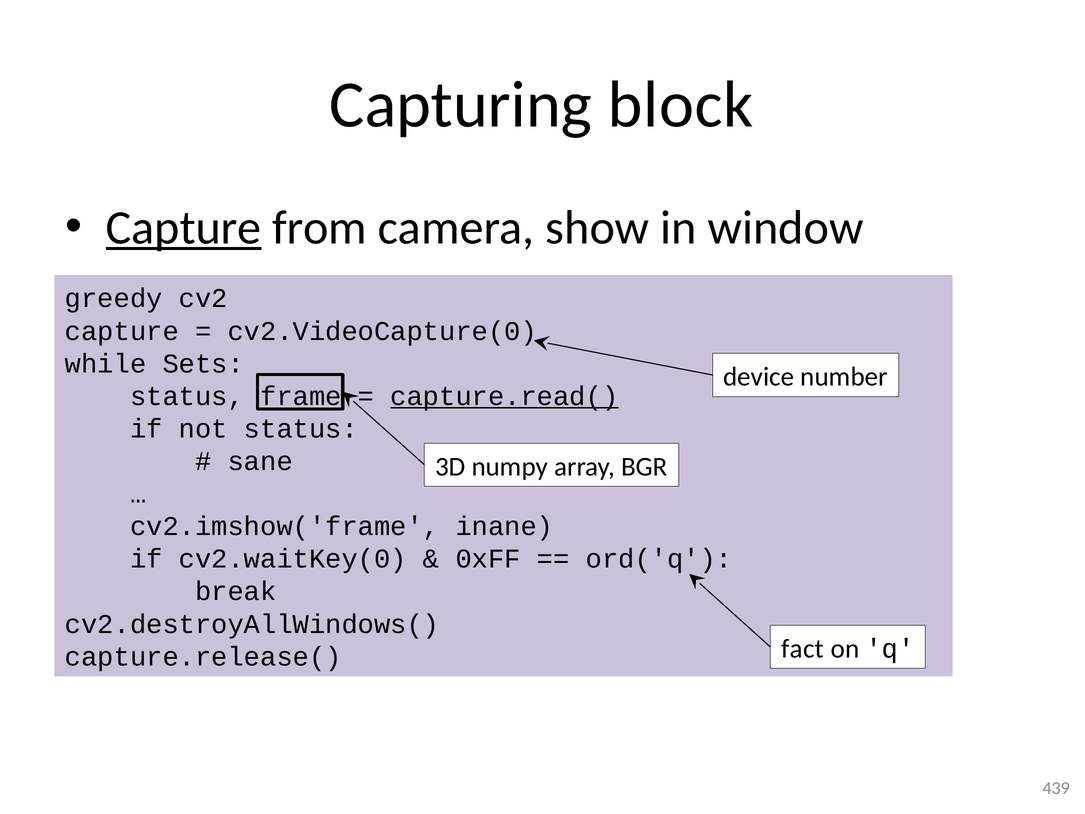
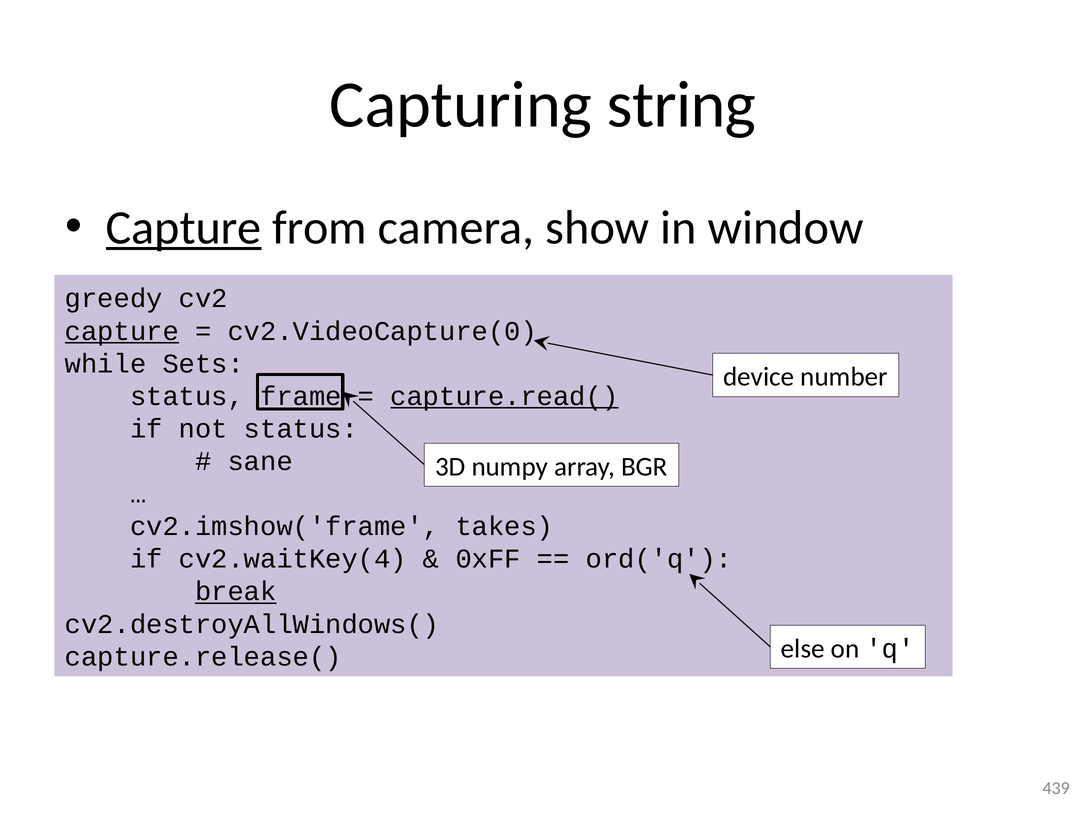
block: block -> string (681, 105)
capture underline: none -> present (122, 331)
inane: inane -> takes (504, 526)
cv2.waitKey(0: cv2.waitKey(0 -> cv2.waitKey(4 (293, 559)
break underline: none -> present (236, 591)
fact: fact -> else (803, 649)
